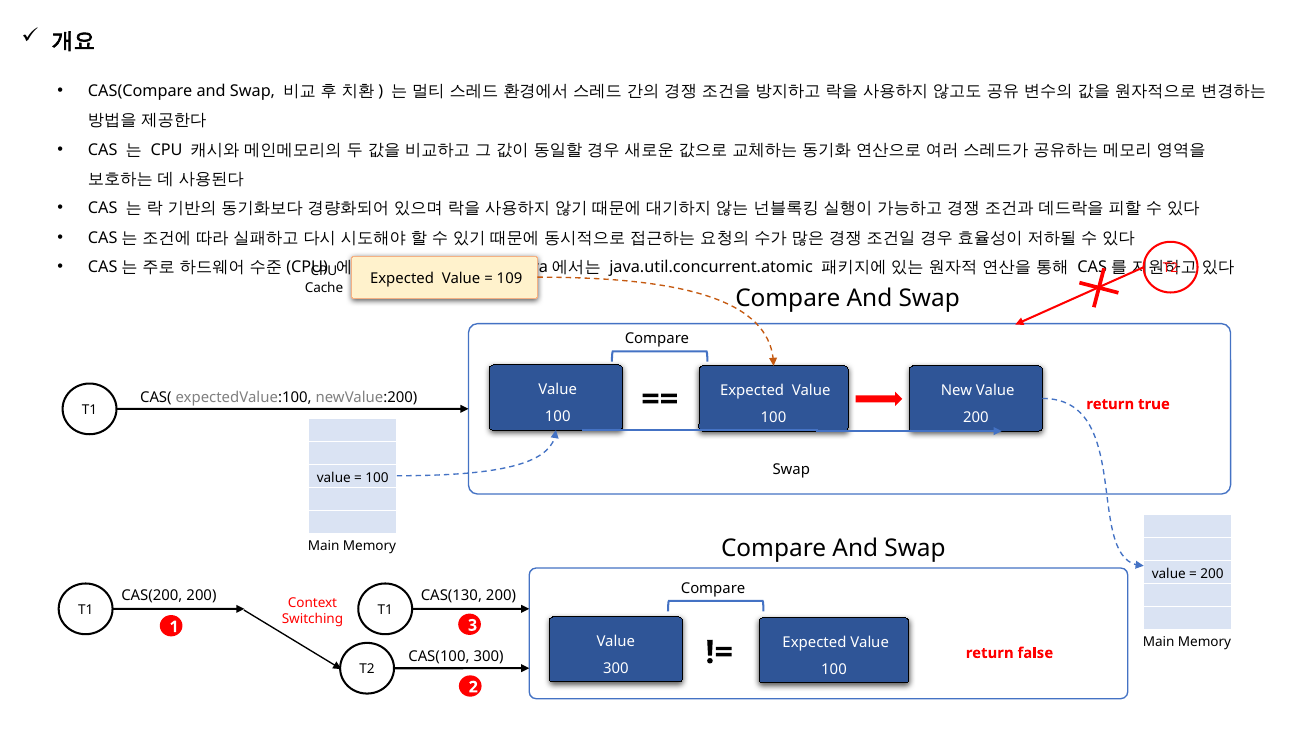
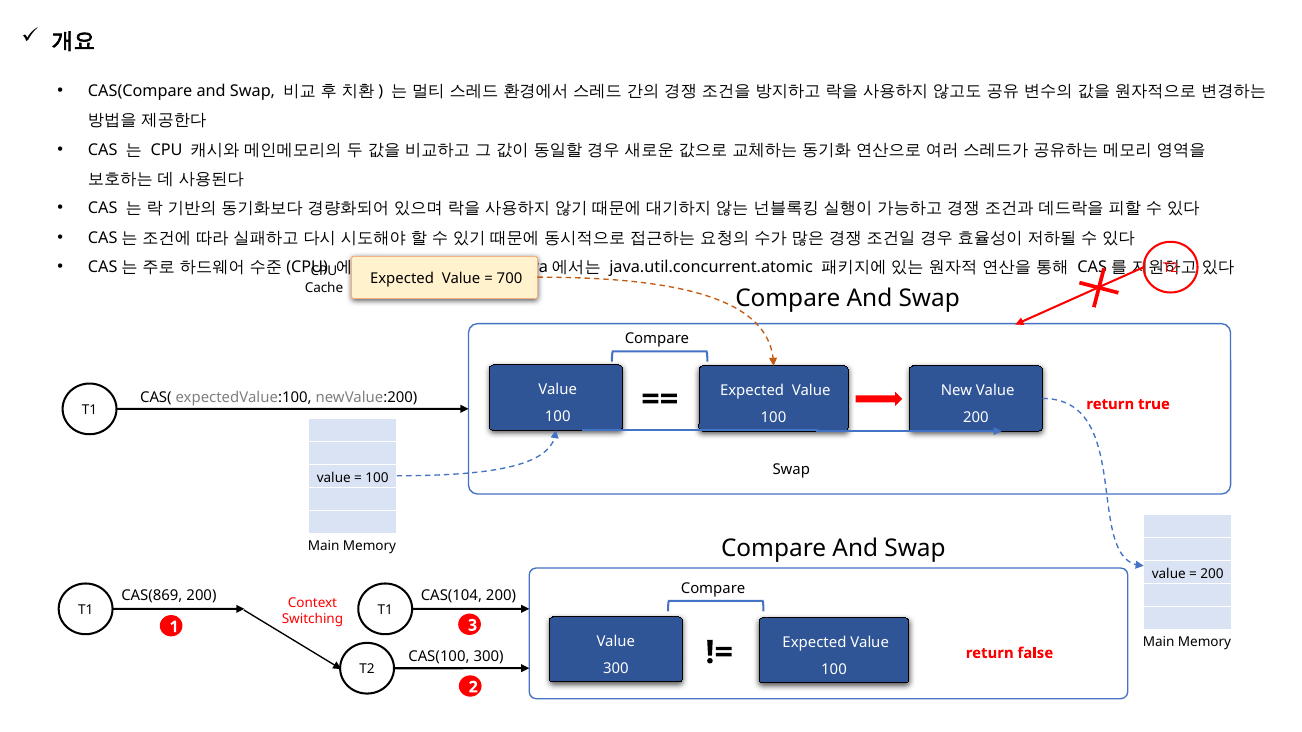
109: 109 -> 700 (510, 278)
CAS(200: CAS(200 -> CAS(869 (152, 595)
CAS(130: CAS(130 -> CAS(104 (451, 595)
